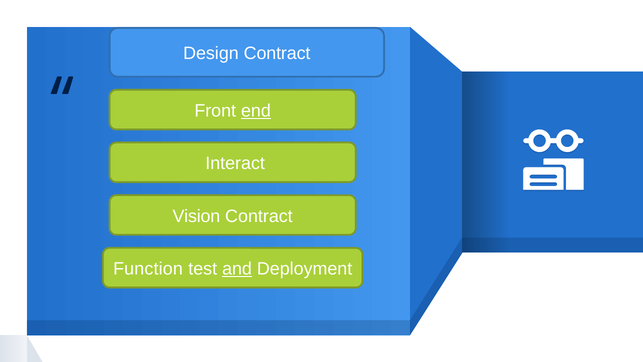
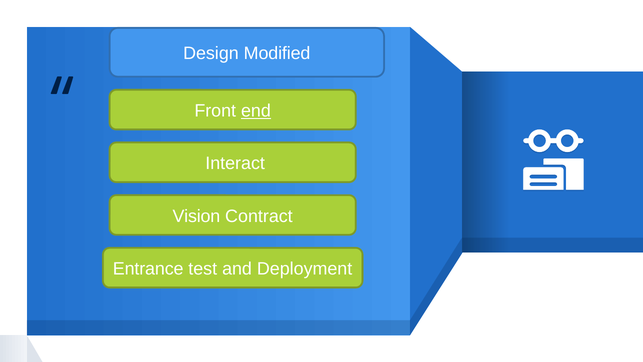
Design Contract: Contract -> Modified (277, 53)
Function: Function -> Entrance (148, 269)
and underline: present -> none (237, 269)
